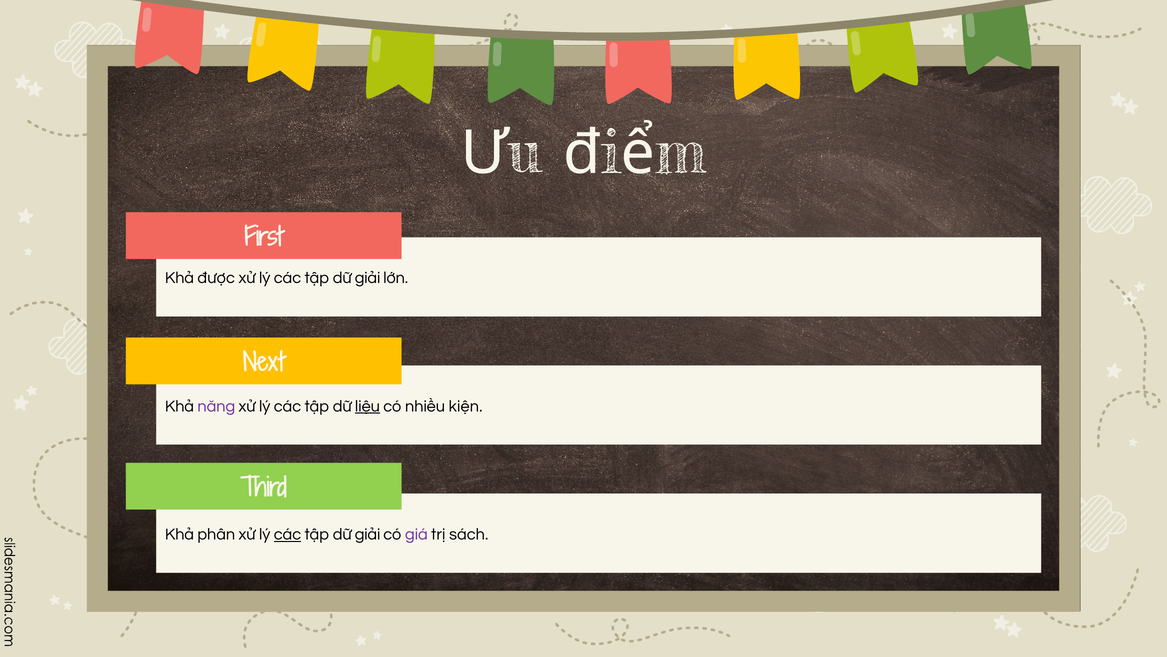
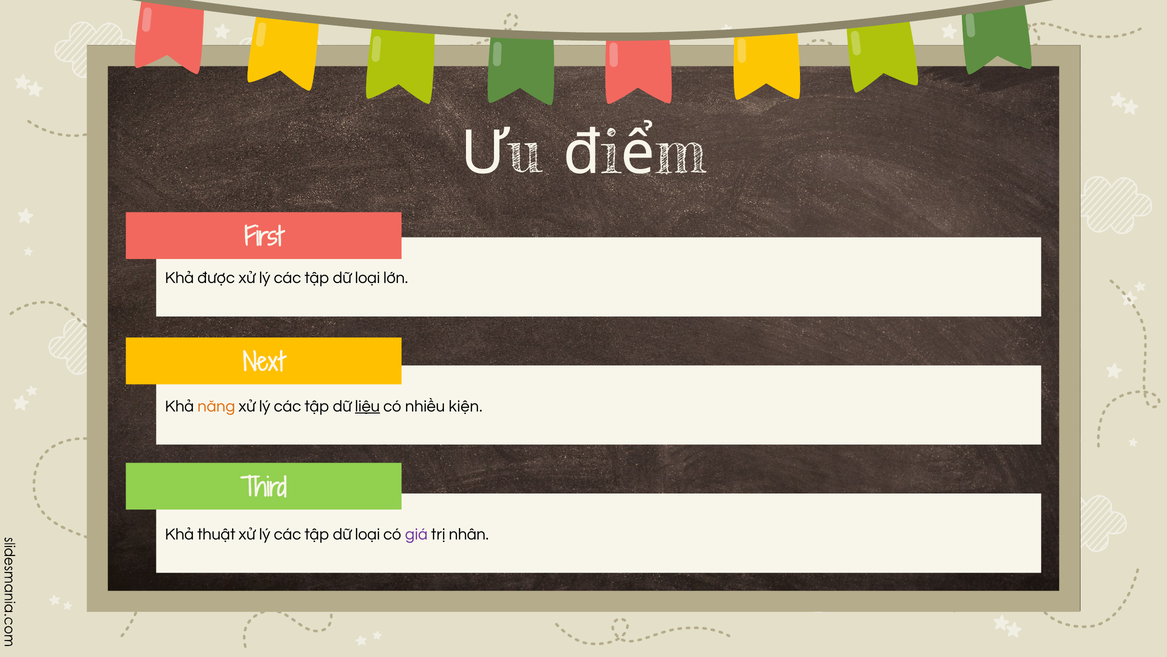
giải: giải -> loại (368, 278)
năng colour: purple -> orange (216, 406)
phân: phân -> thuật (216, 534)
các underline: present -> none (287, 534)
giải: giải -> loại (368, 534)
sách: sách -> nhân (469, 534)
